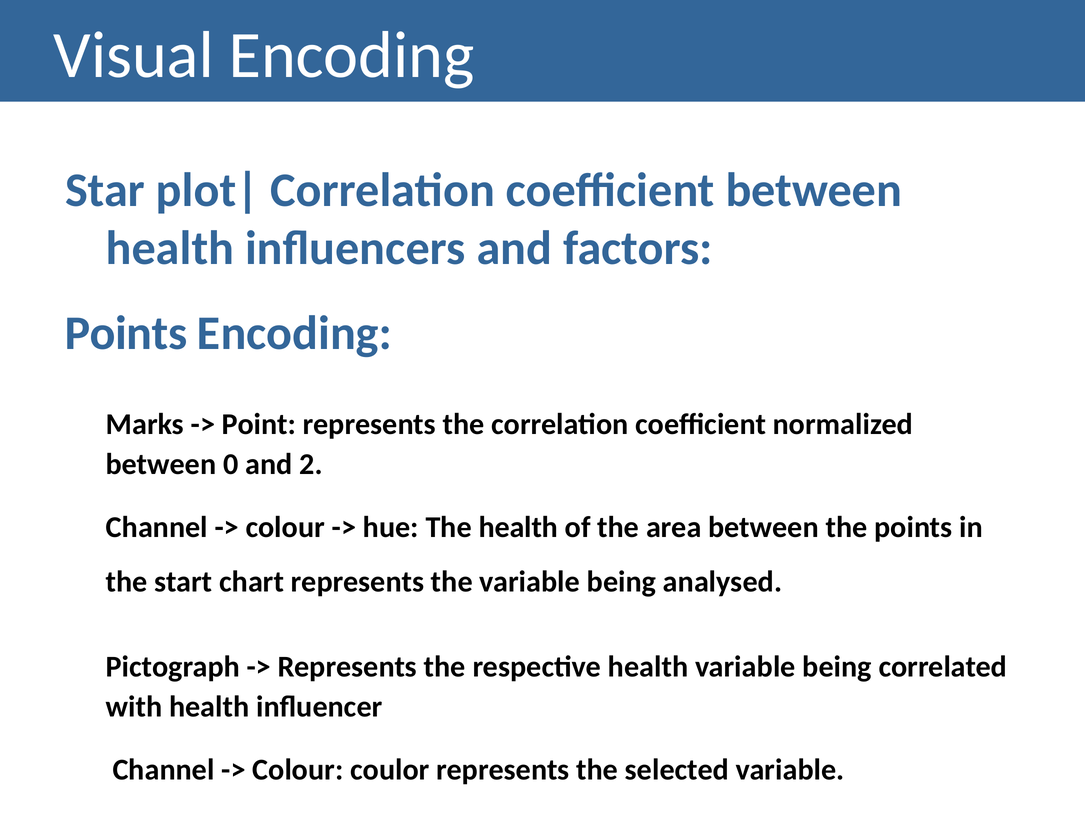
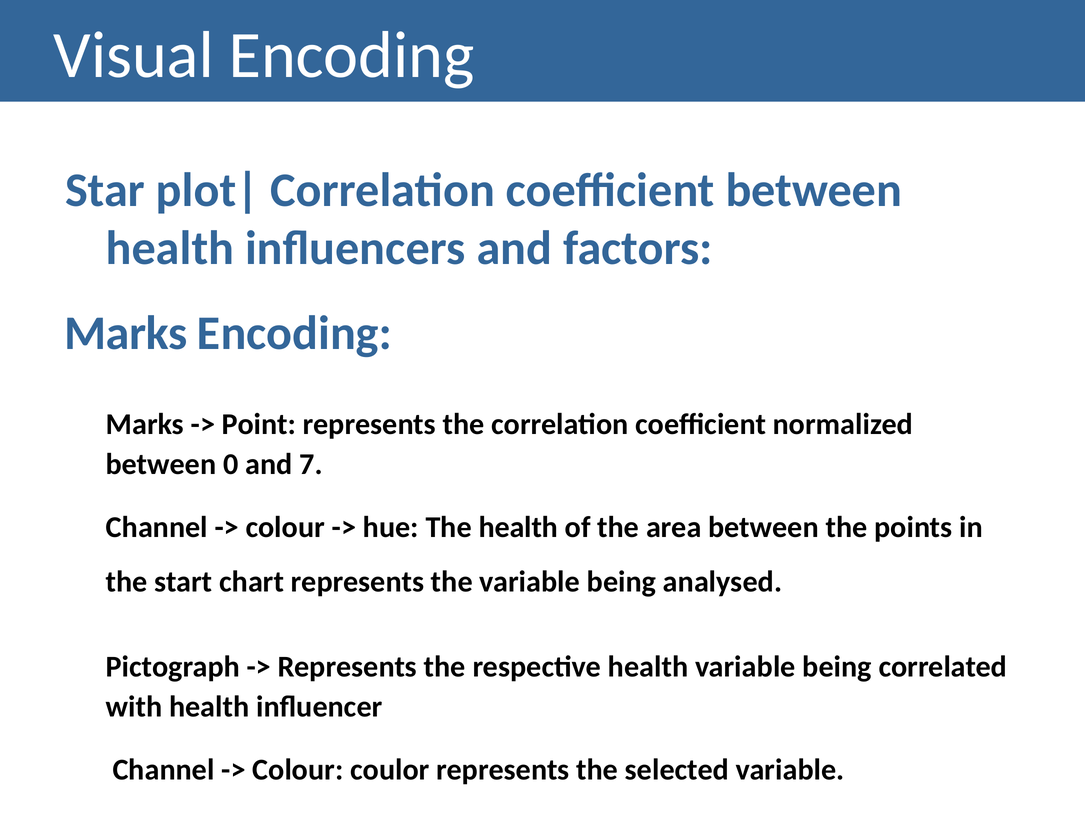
Points: Points -> Marks (126, 333)
2: 2 -> 7 (311, 464)
